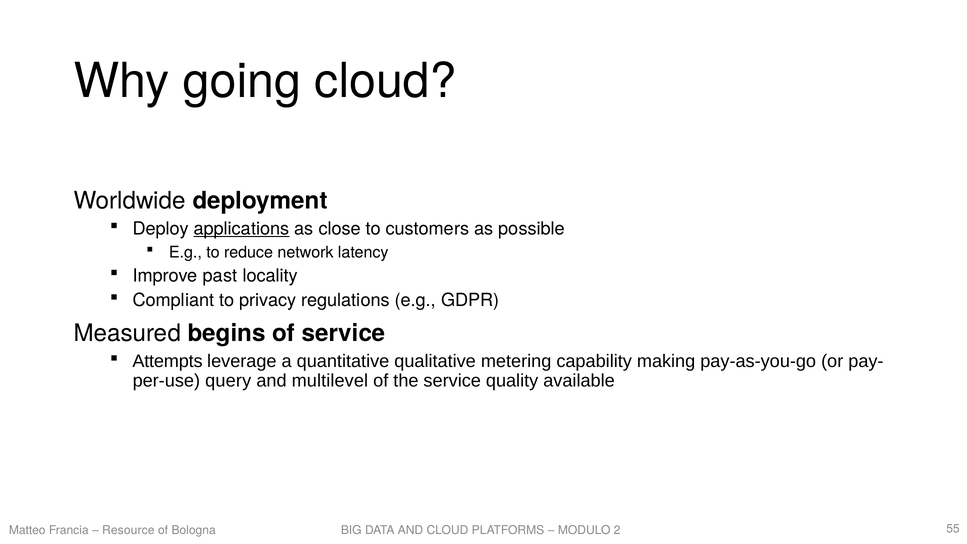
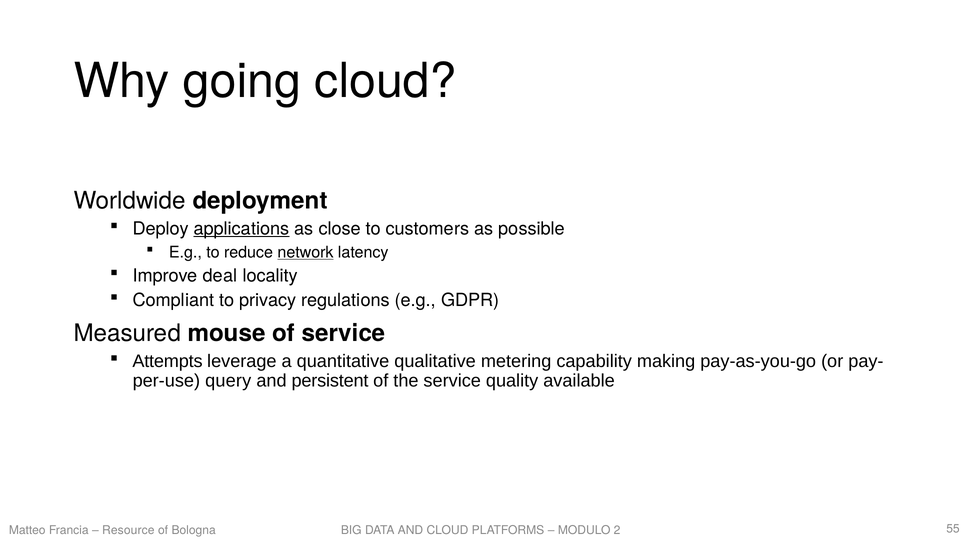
network underline: none -> present (306, 252)
past: past -> deal (220, 276)
begins: begins -> mouse (227, 333)
multilevel: multilevel -> persistent (330, 381)
